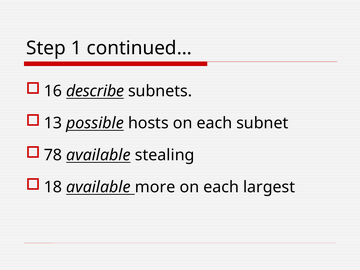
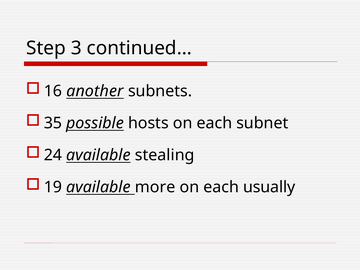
1: 1 -> 3 (76, 48)
describe: describe -> another (95, 91)
13: 13 -> 35 (53, 123)
78: 78 -> 24 (53, 155)
18: 18 -> 19 (53, 187)
largest: largest -> usually (269, 187)
